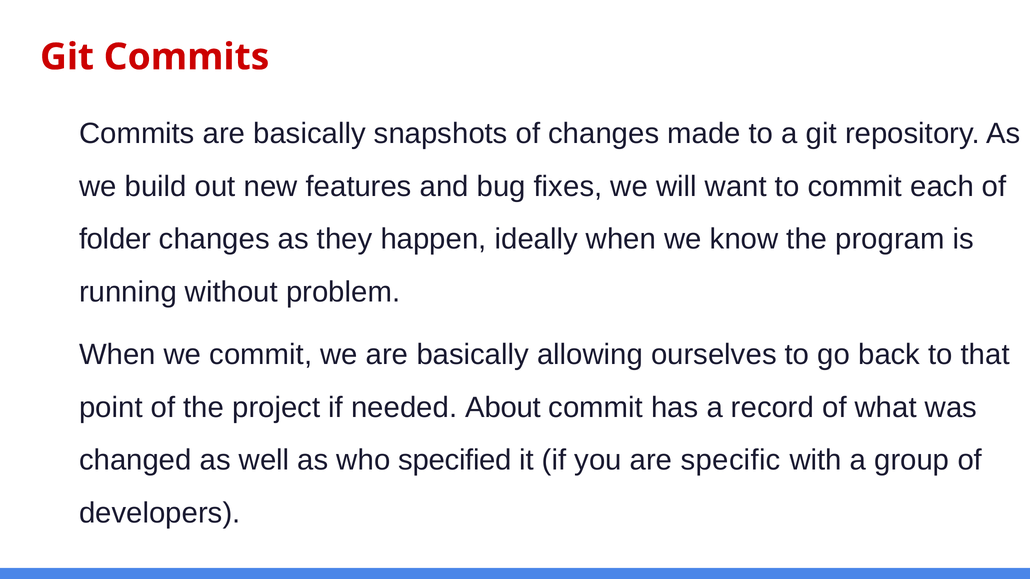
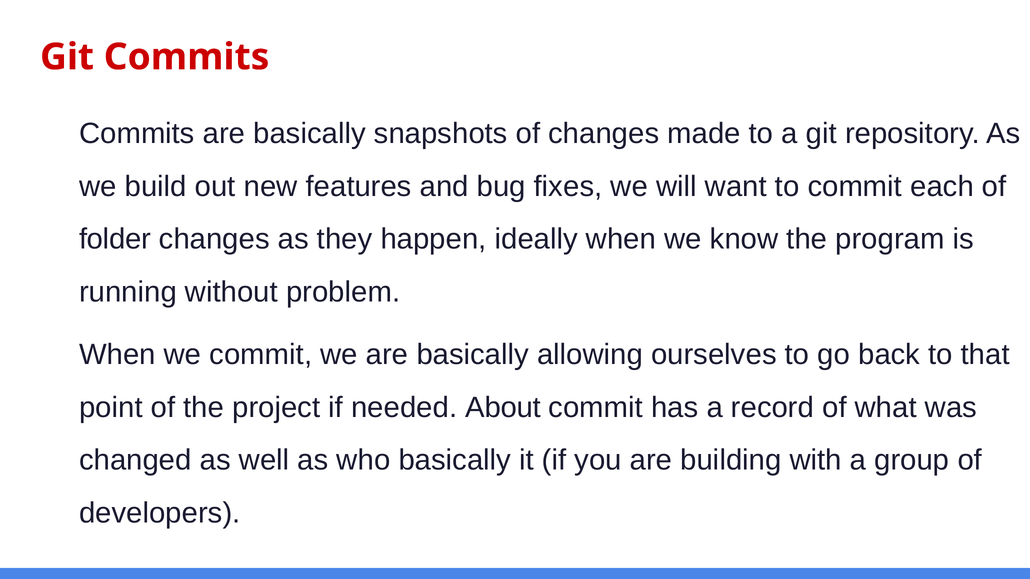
who specified: specified -> basically (455, 461)
specific: specific -> building (731, 461)
